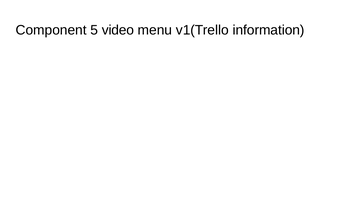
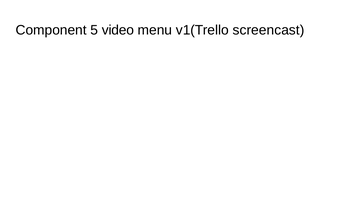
information: information -> screencast (269, 30)
